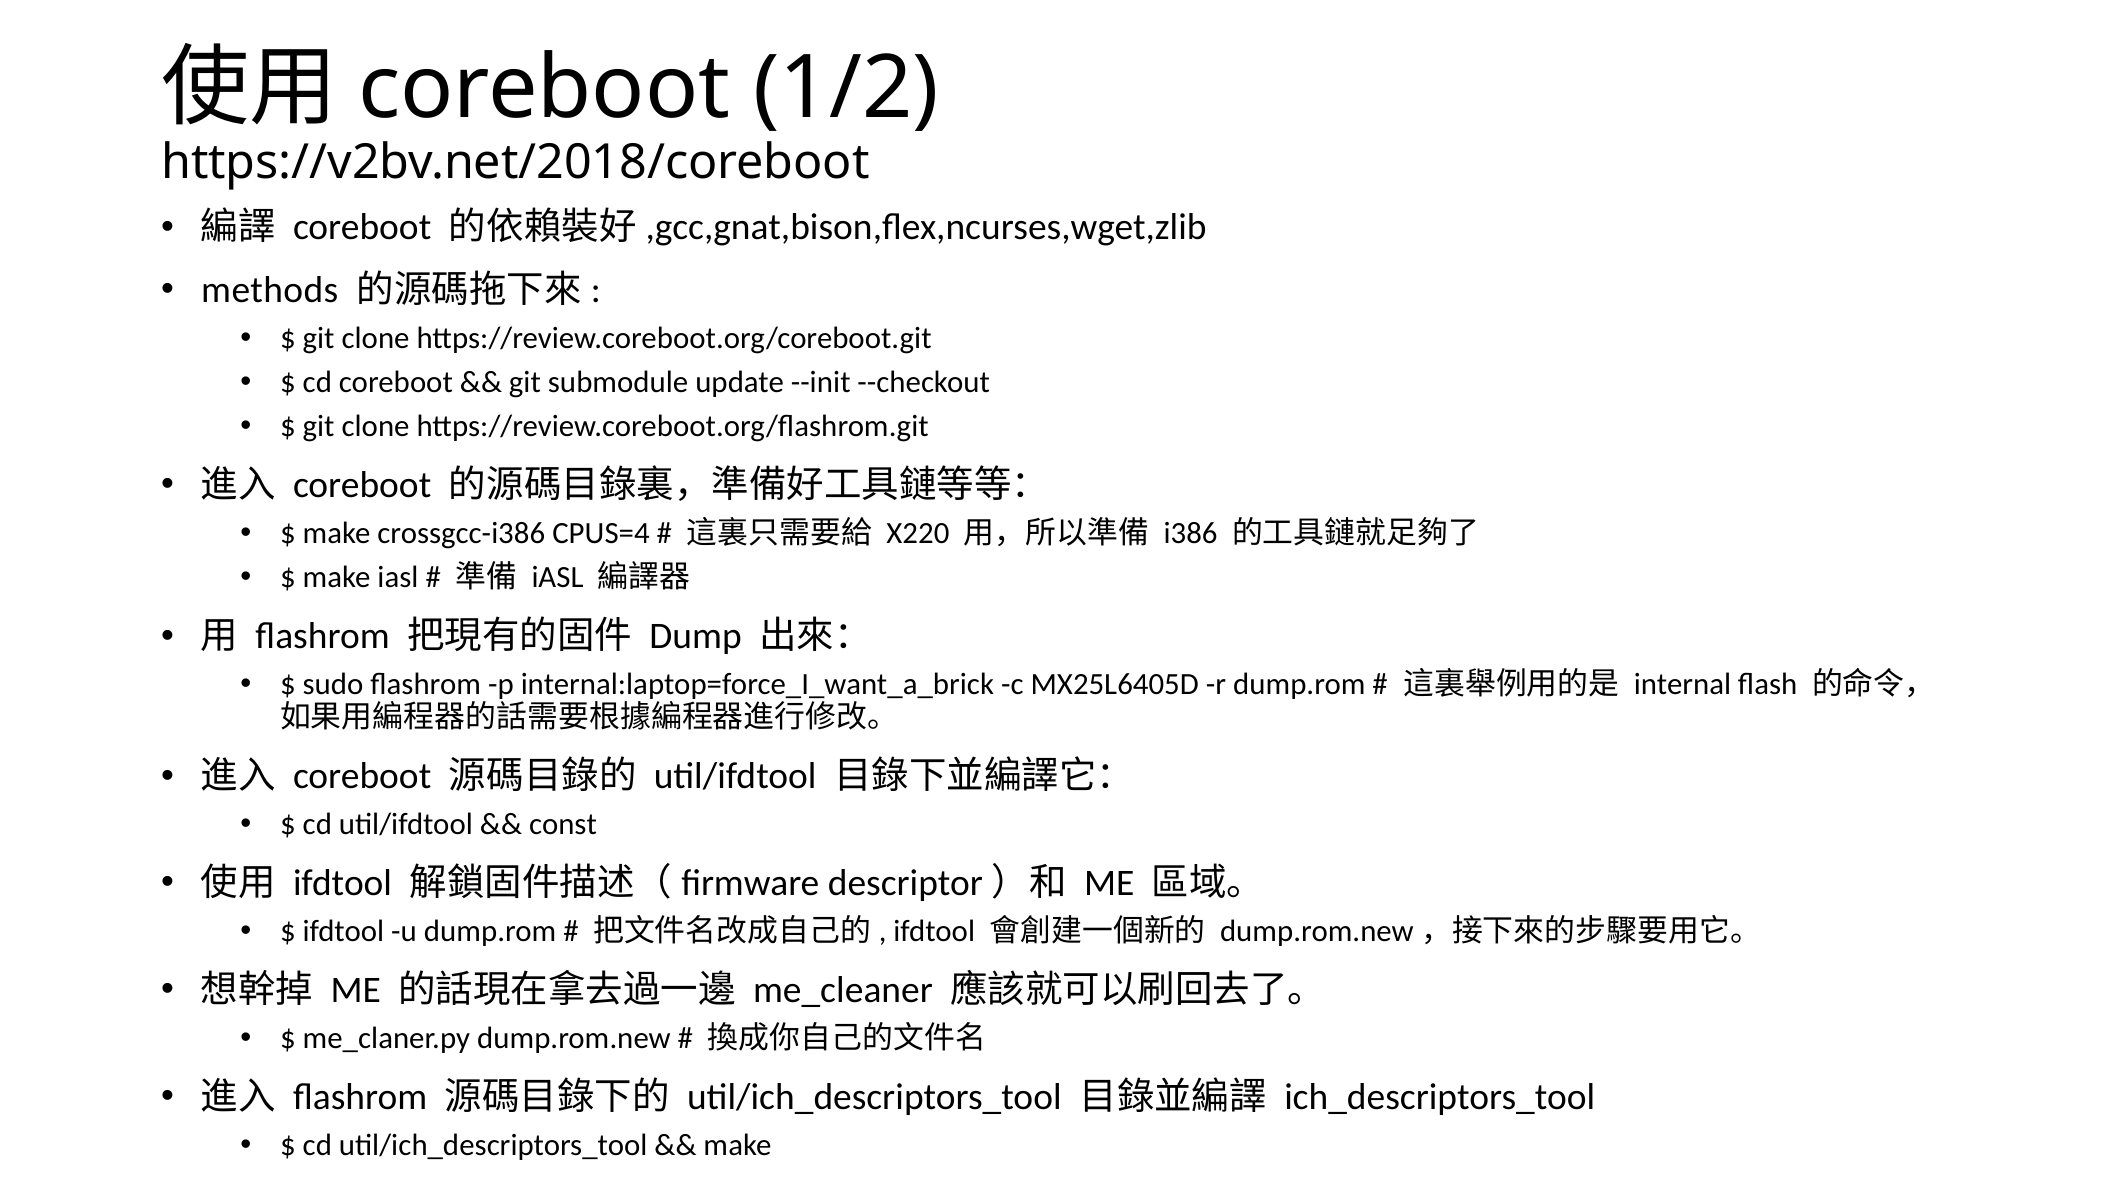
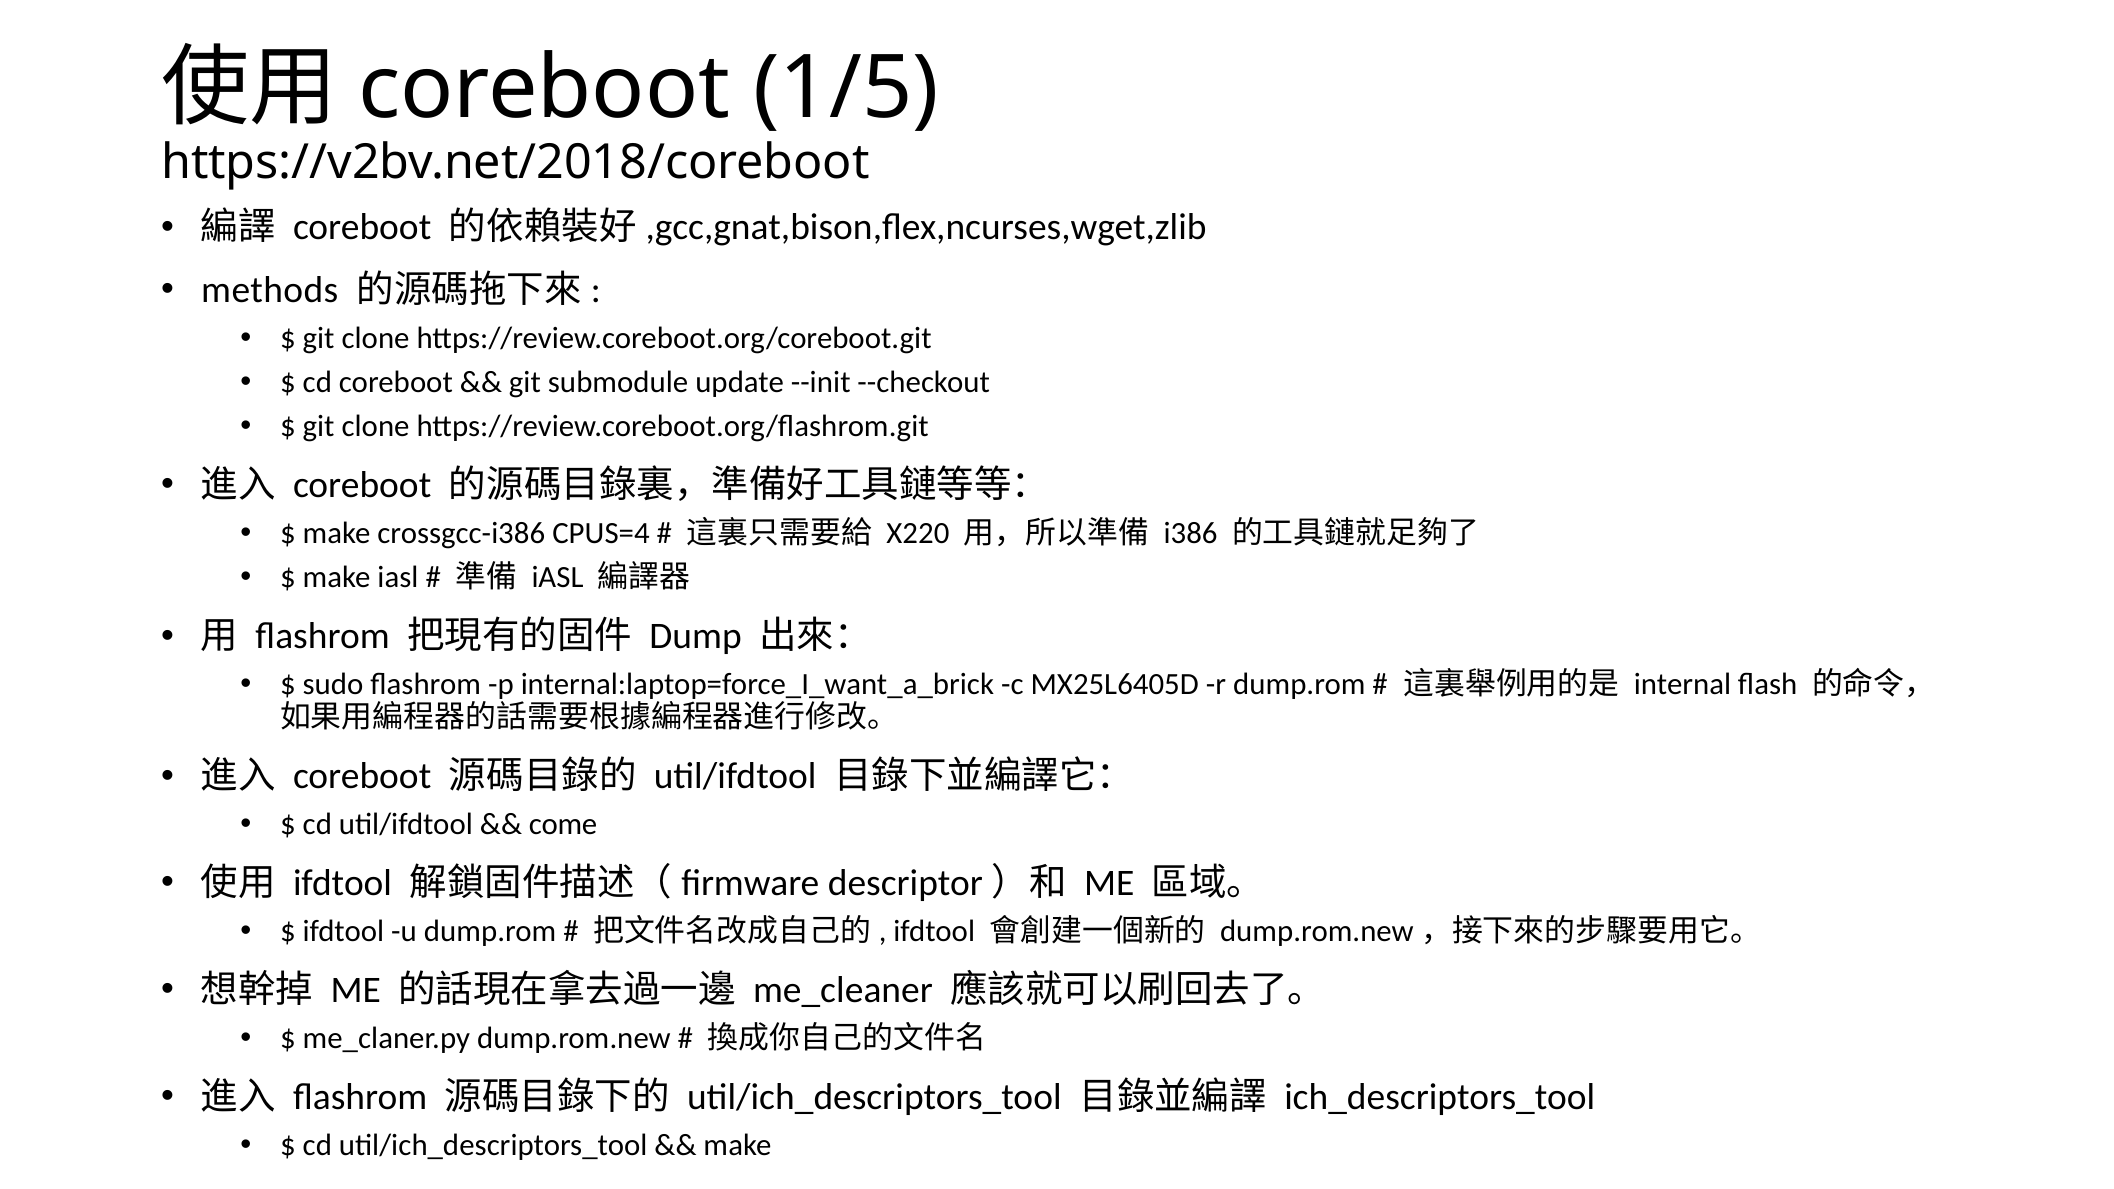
1/2: 1/2 -> 1/5 (846, 88)
const: const -> come (563, 825)
